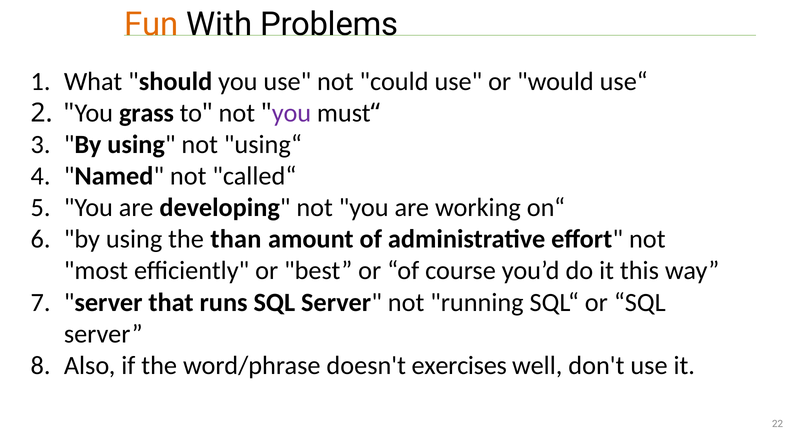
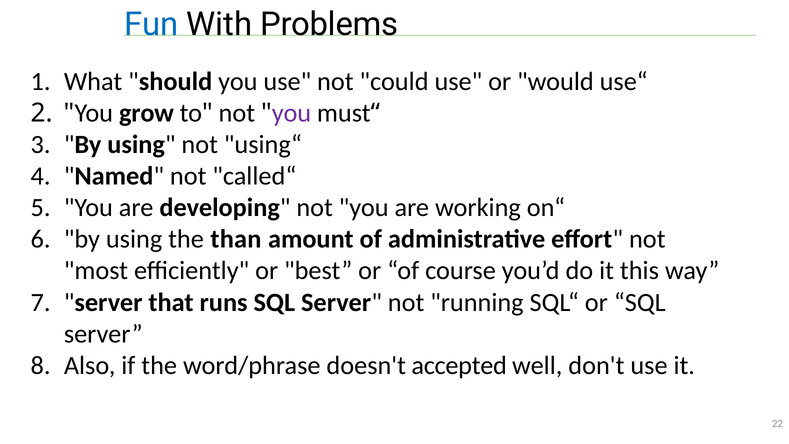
Fun colour: orange -> blue (151, 24)
grass: grass -> grow (146, 113)
exercises: exercises -> accepted (459, 365)
